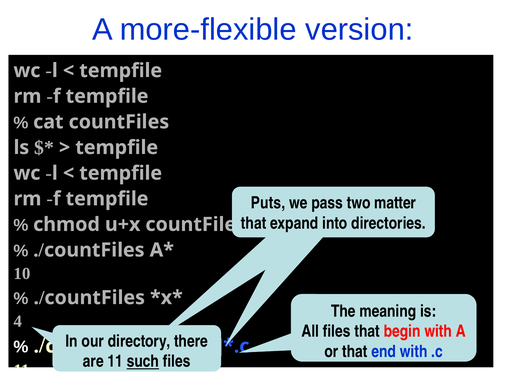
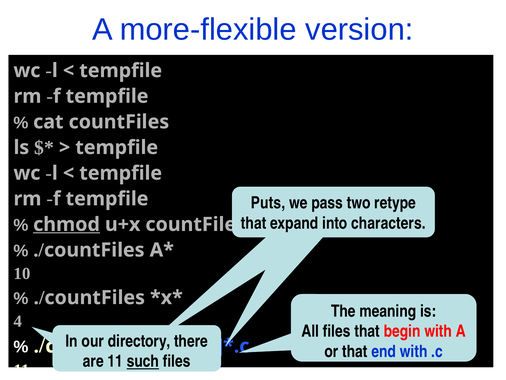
matter: matter -> retype (395, 203)
directories: directories -> characters (388, 223)
chmod underline: none -> present (67, 224)
